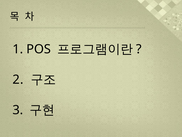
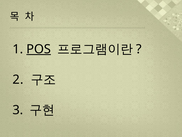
POS underline: none -> present (39, 49)
